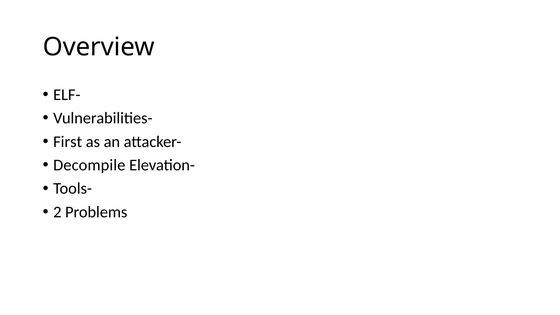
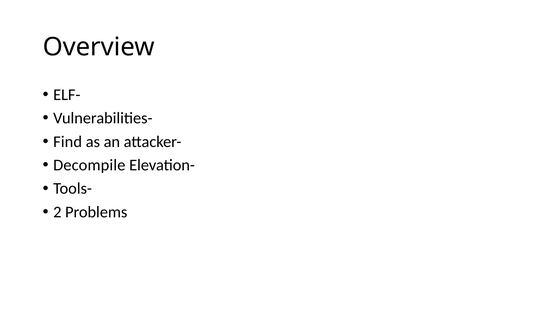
First: First -> Find (68, 142)
